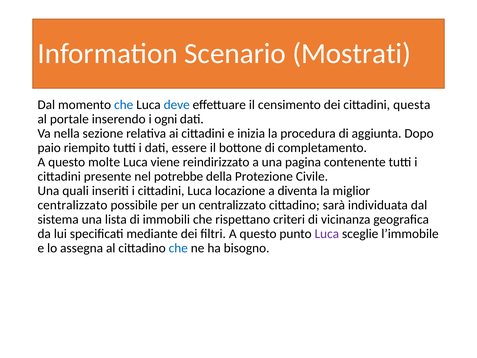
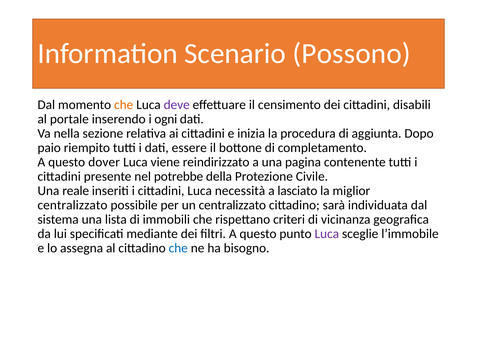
Mostrati: Mostrati -> Possono (352, 53)
che colour: blue -> orange (124, 105)
deve colour: blue -> purple (177, 105)
questa: questa -> disabili (412, 105)
molte: molte -> dover (104, 162)
quali: quali -> reale (76, 191)
locazione: locazione -> necessità (240, 191)
diventa: diventa -> lasciato (297, 191)
